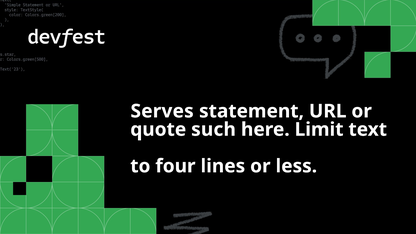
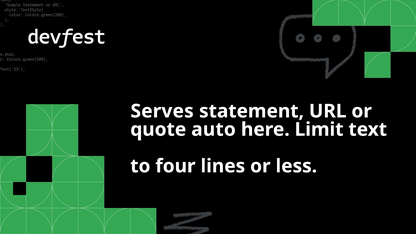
such: such -> auto (214, 129)
